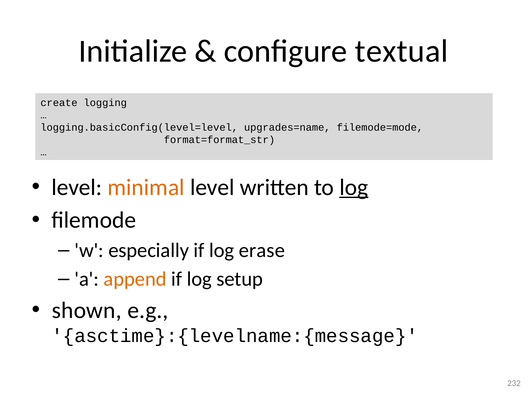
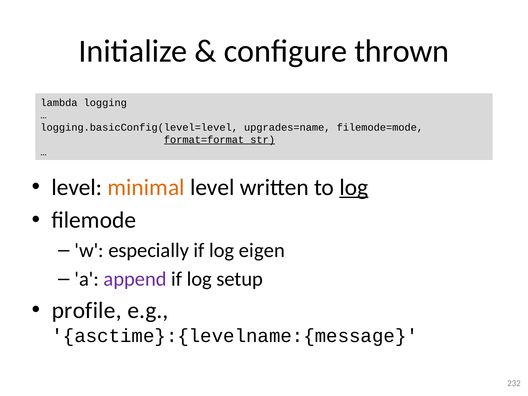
textual: textual -> thrown (402, 51)
create: create -> lambda (59, 103)
format=format_str underline: none -> present (219, 140)
erase: erase -> eigen (262, 250)
append colour: orange -> purple (135, 279)
shown: shown -> profile (87, 310)
